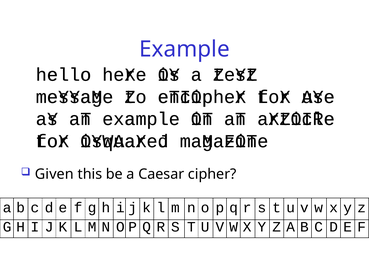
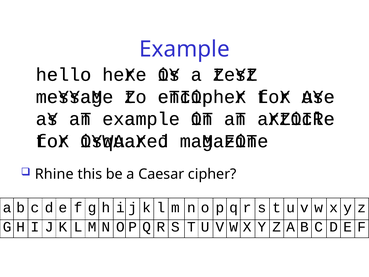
Given: Given -> Rhine (54, 174)
